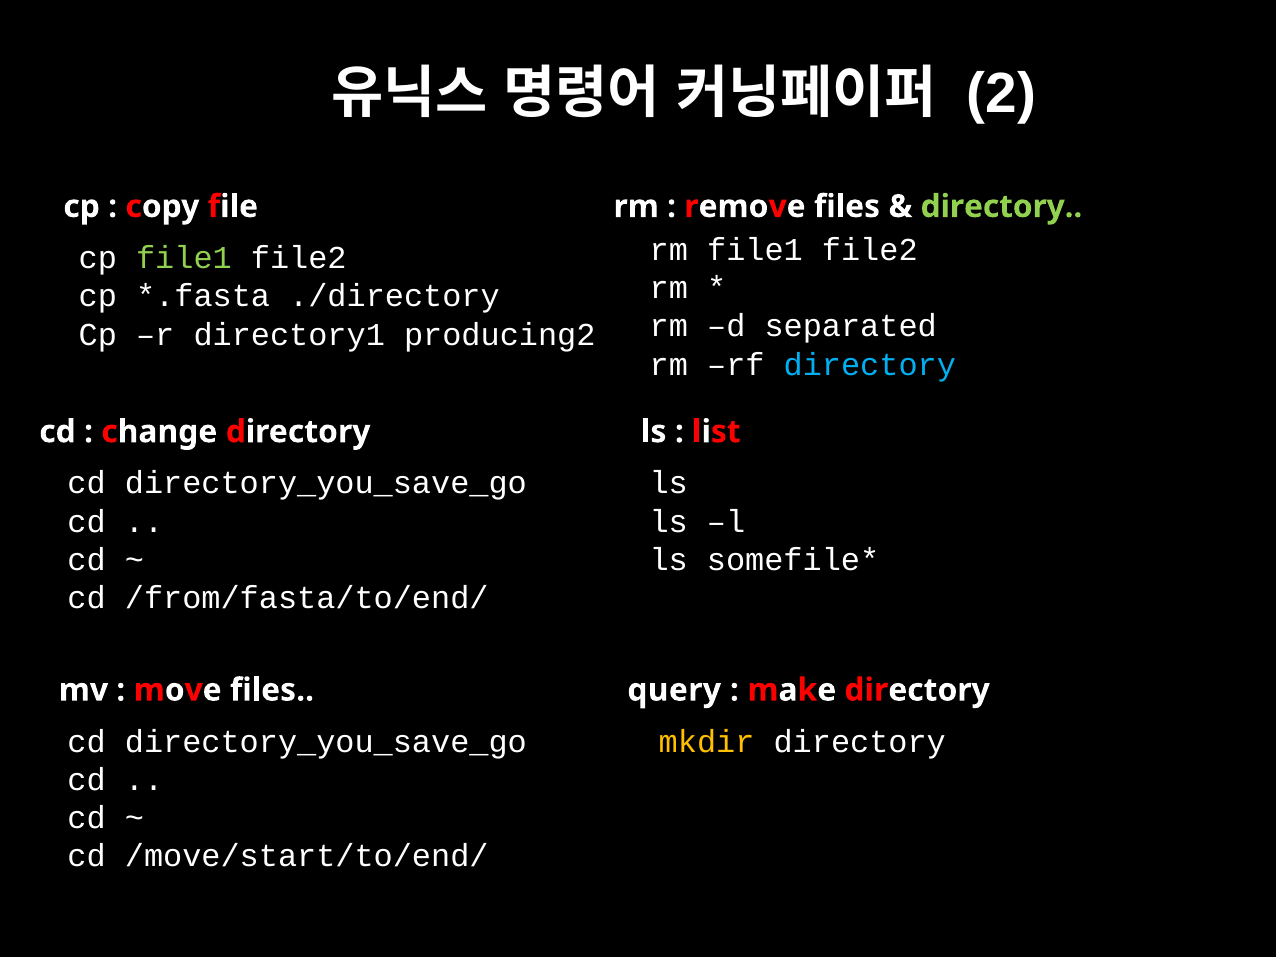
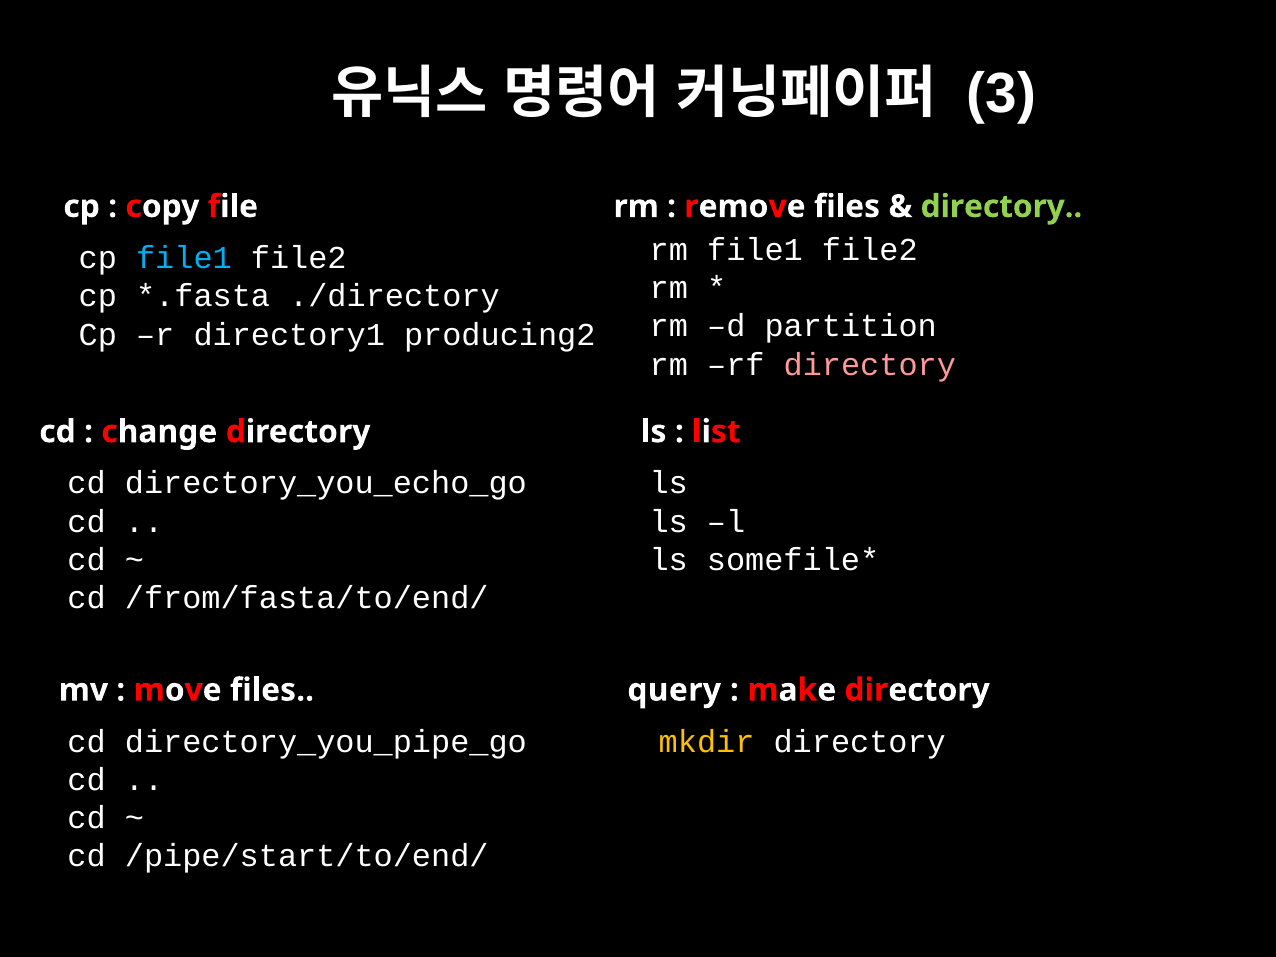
2: 2 -> 3 (1002, 93)
file1 colour: light green -> light blue (184, 258)
separated: separated -> partition (851, 326)
directory colour: light blue -> pink (870, 365)
directory_you_save_go: directory_you_save_go -> directory_you_echo_go (326, 483)
directory_you_save_go: directory_you_save_go -> directory_you_pipe_go (326, 742)
/move/start/to/end/: /move/start/to/end/ -> /pipe/start/to/end/ (307, 856)
